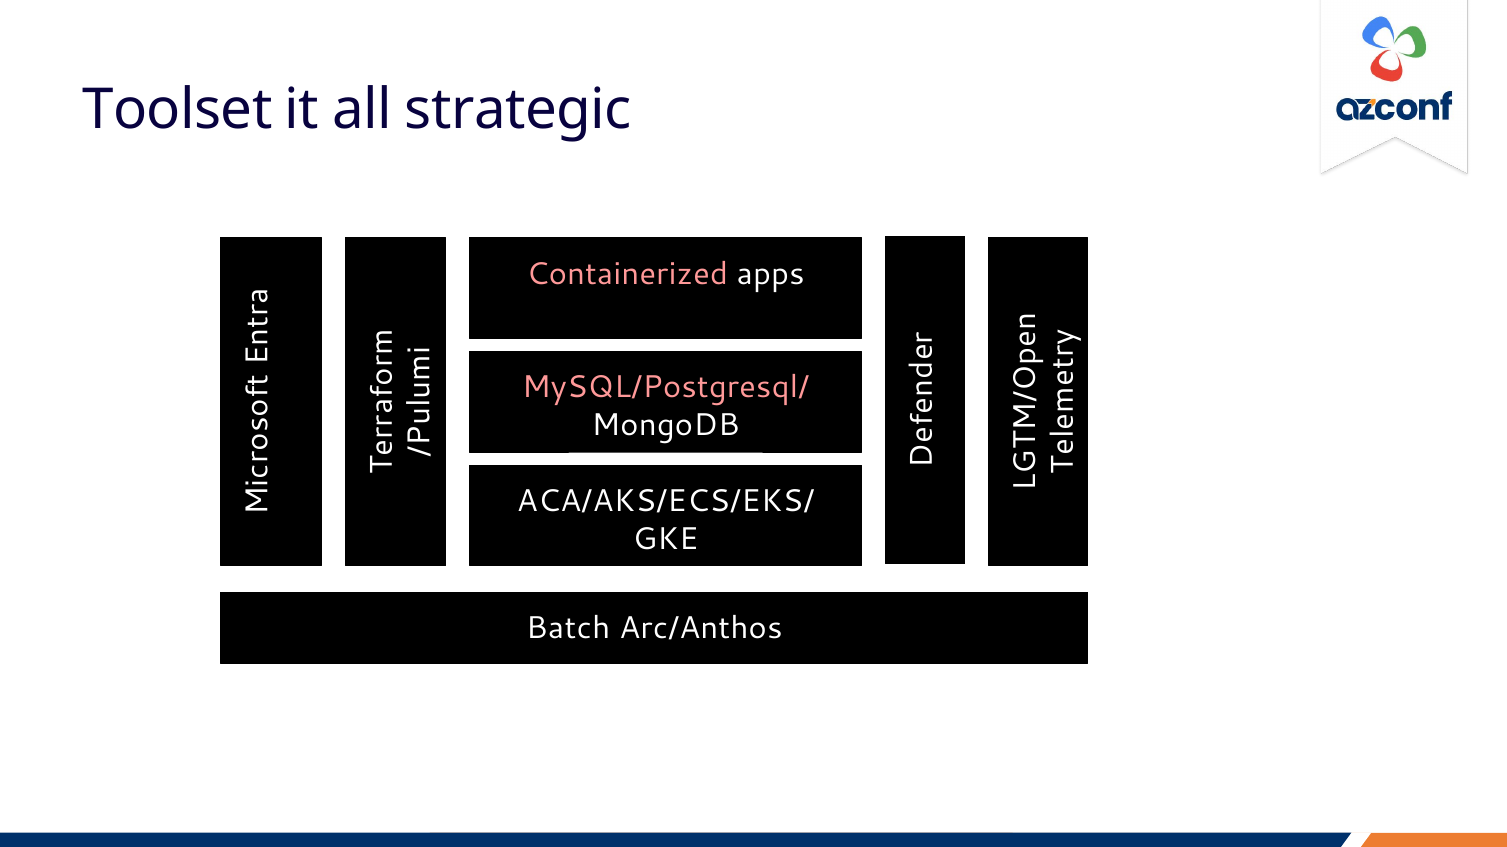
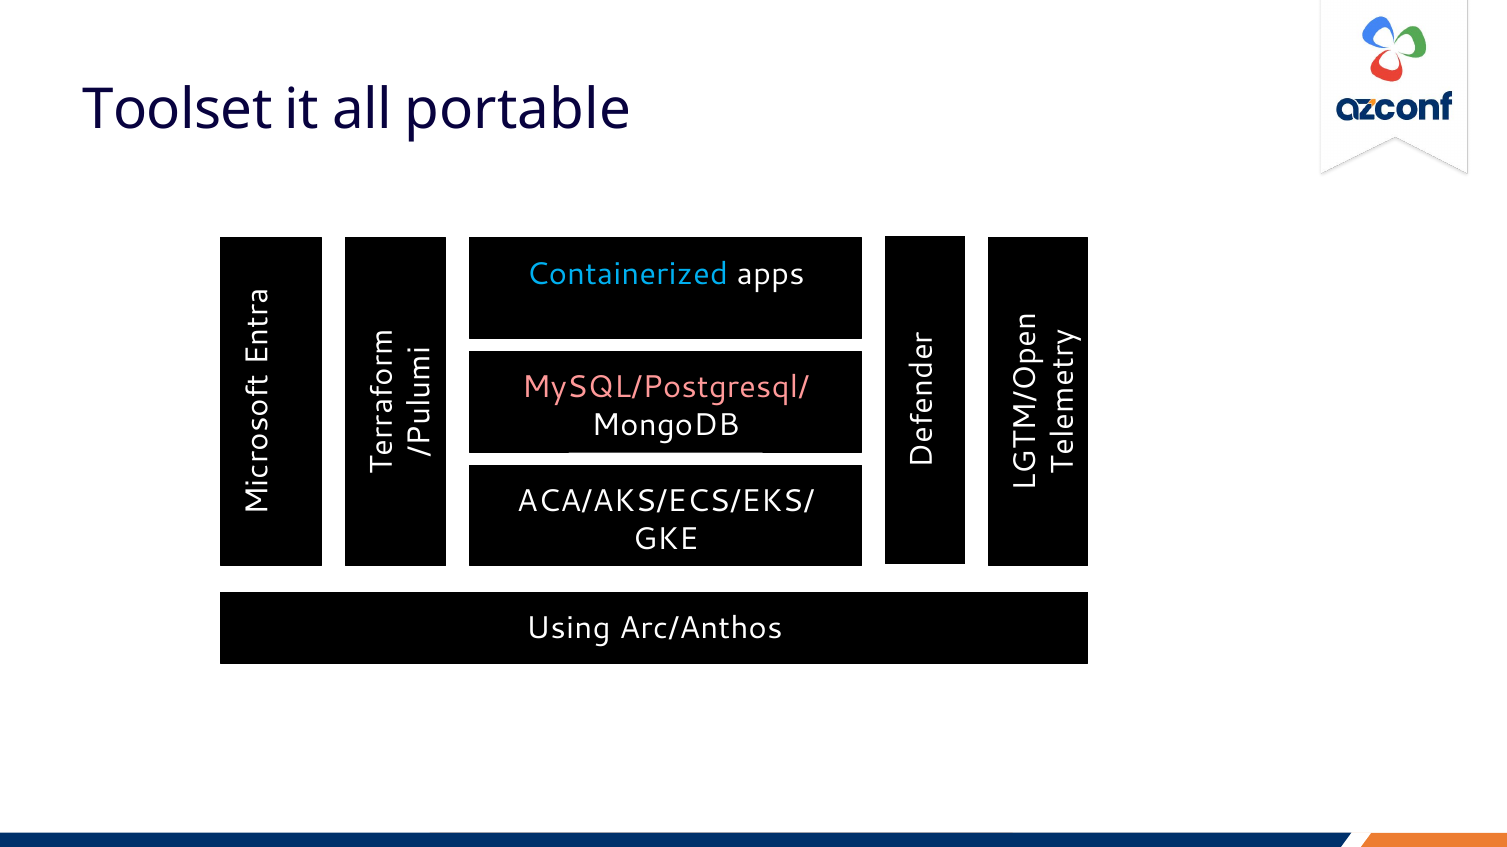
strategic: strategic -> portable (518, 110)
Containerized colour: pink -> light blue (627, 274)
Batch: Batch -> Using (568, 629)
